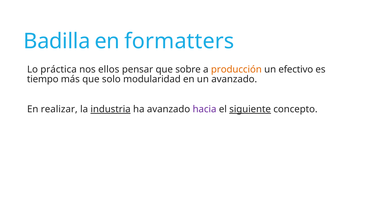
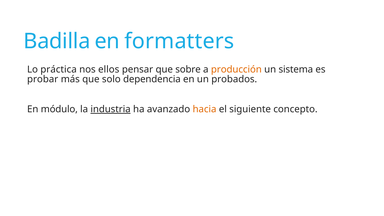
efectivo: efectivo -> sistema (296, 69)
tiempo: tiempo -> probar (43, 79)
modularidad: modularidad -> dependencia (152, 79)
un avanzado: avanzado -> probados (234, 79)
realizar: realizar -> módulo (59, 109)
hacia colour: purple -> orange (205, 109)
siguiente underline: present -> none (250, 109)
